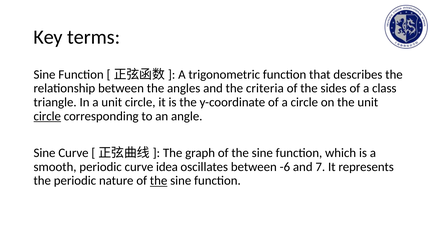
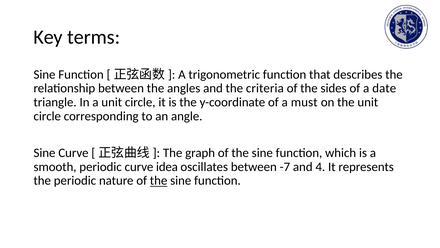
class: class -> date (384, 88)
a circle: circle -> must (304, 102)
circle underline: present -> none (47, 116)
-6: -6 -> -7 (285, 167)
7: 7 -> 4 (320, 167)
